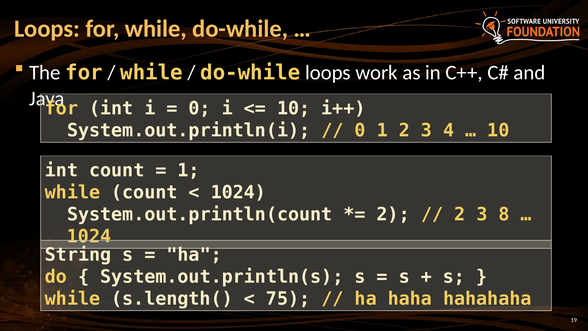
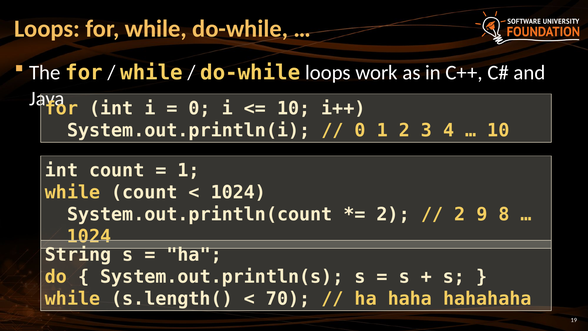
3: 3 -> 9 (482, 214)
75: 75 -> 70 (288, 299)
